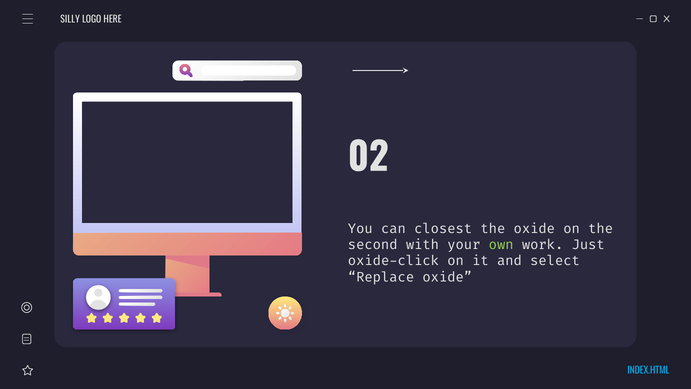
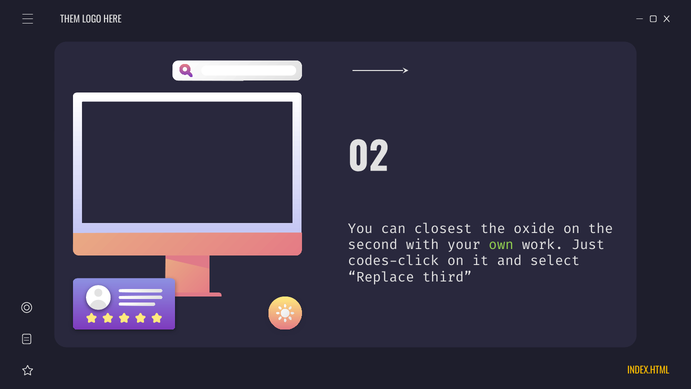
SILLY: SILLY -> THEM (70, 19)
oxide-click: oxide-click -> codes-click (393, 261)
Replace oxide: oxide -> third (447, 277)
INDEX.HTML colour: light blue -> yellow (648, 371)
